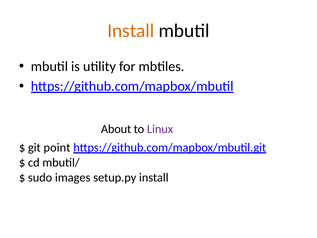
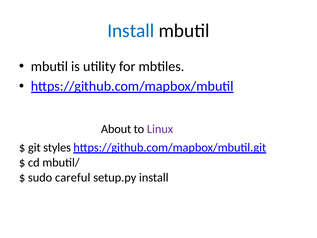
Install colour: orange -> blue (131, 31)
point: point -> styles (57, 147)
images: images -> careful (73, 177)
